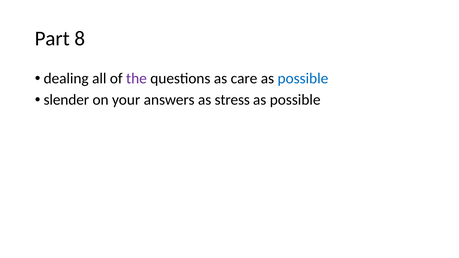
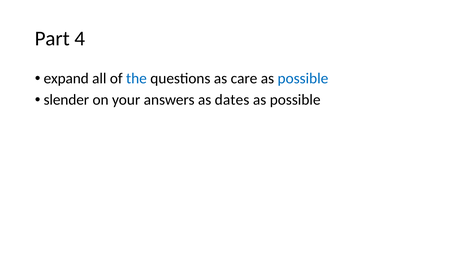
8: 8 -> 4 (80, 39)
dealing: dealing -> expand (66, 79)
the colour: purple -> blue (136, 79)
stress: stress -> dates (232, 100)
